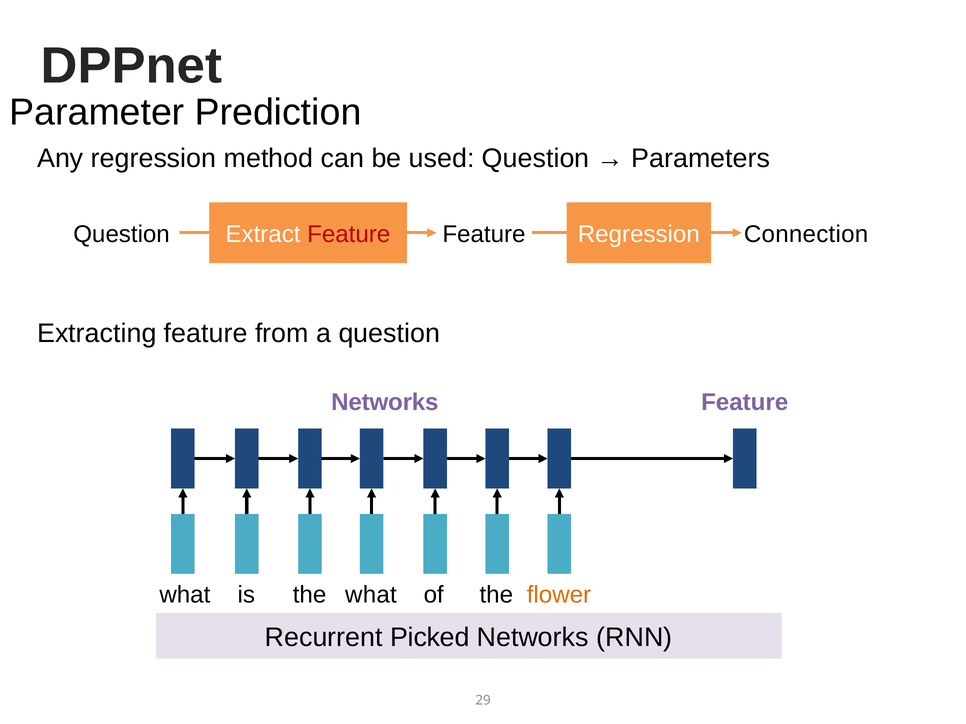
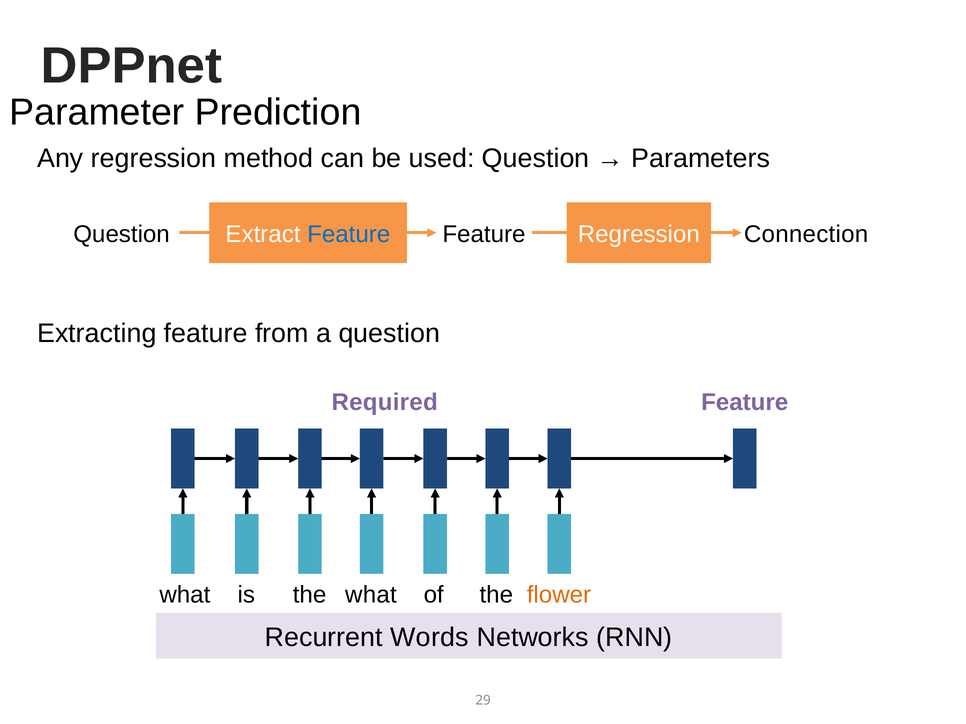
Feature colour: red -> blue (349, 235)
Networks: Networks -> Required (385, 403)
Picked: Picked -> Words (430, 638)
